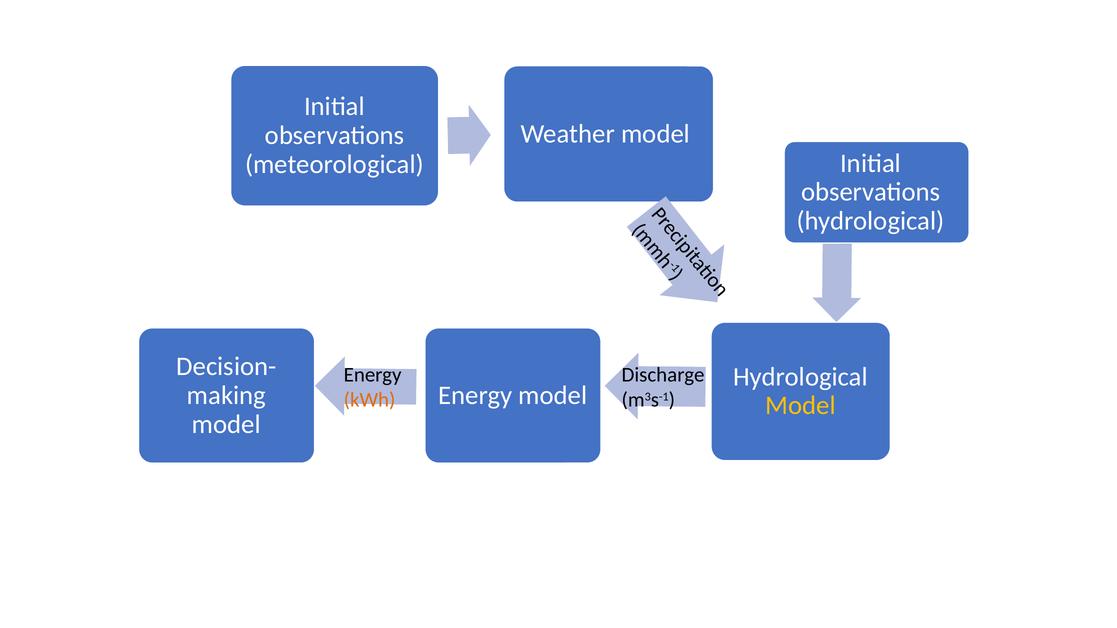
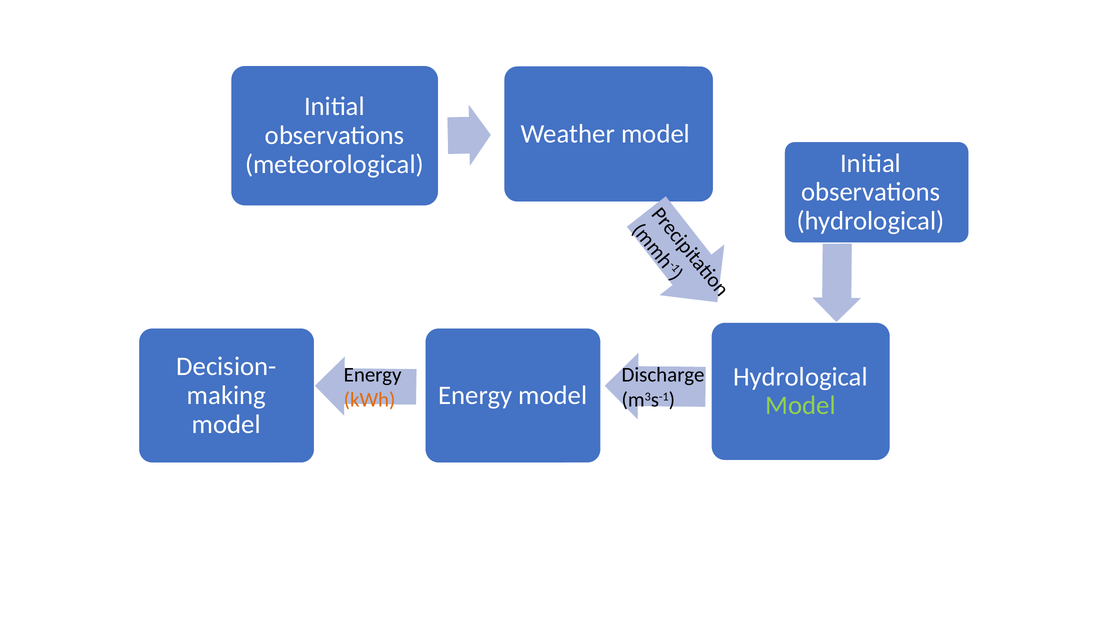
Model colour: yellow -> light green (801, 406)
